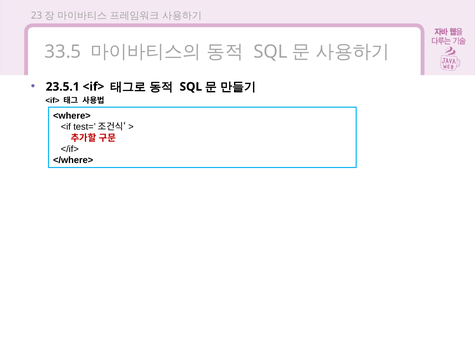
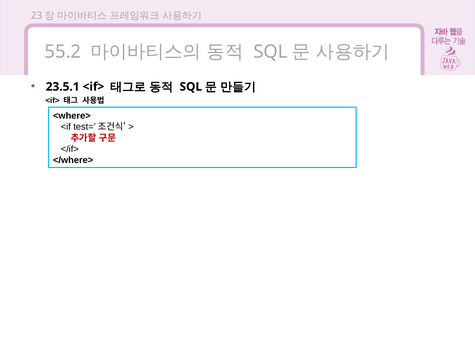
33.5: 33.5 -> 55.2 (63, 52)
